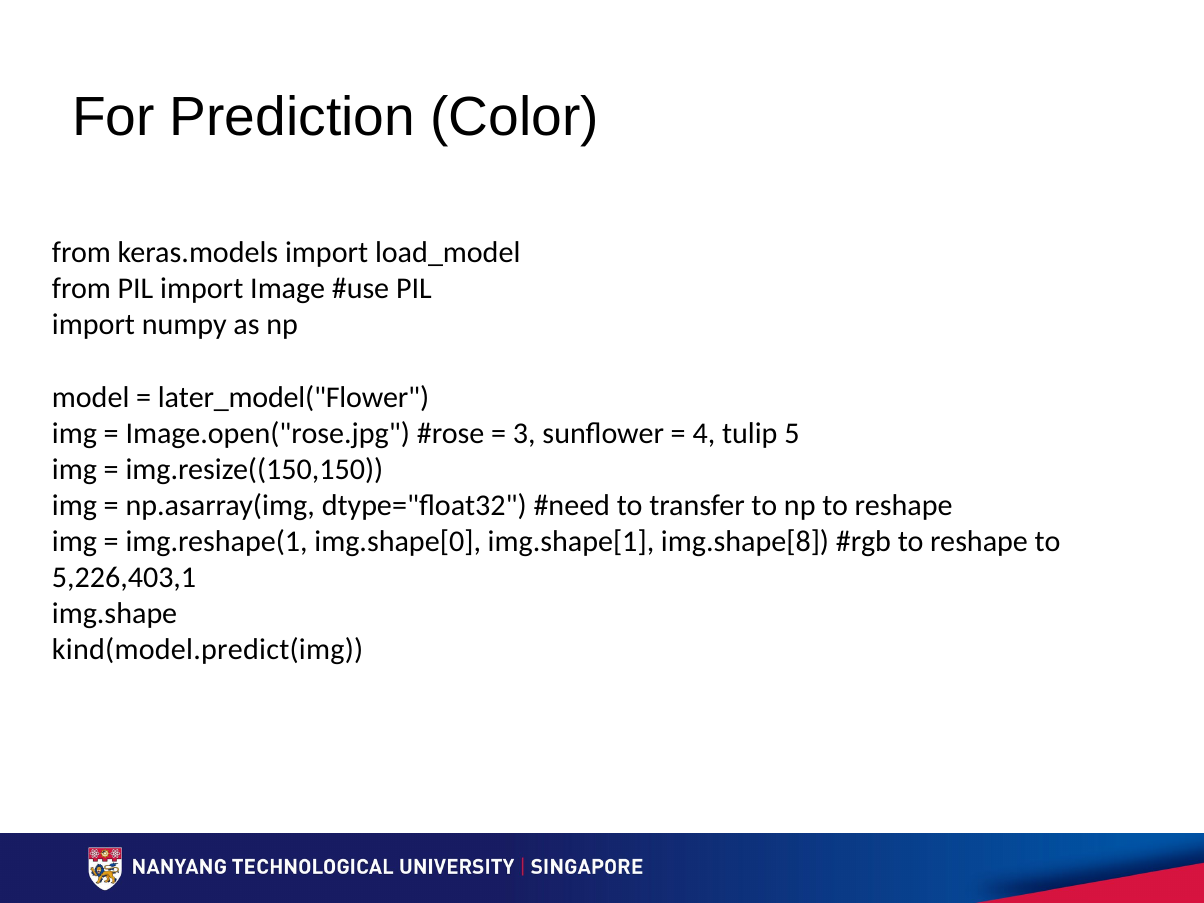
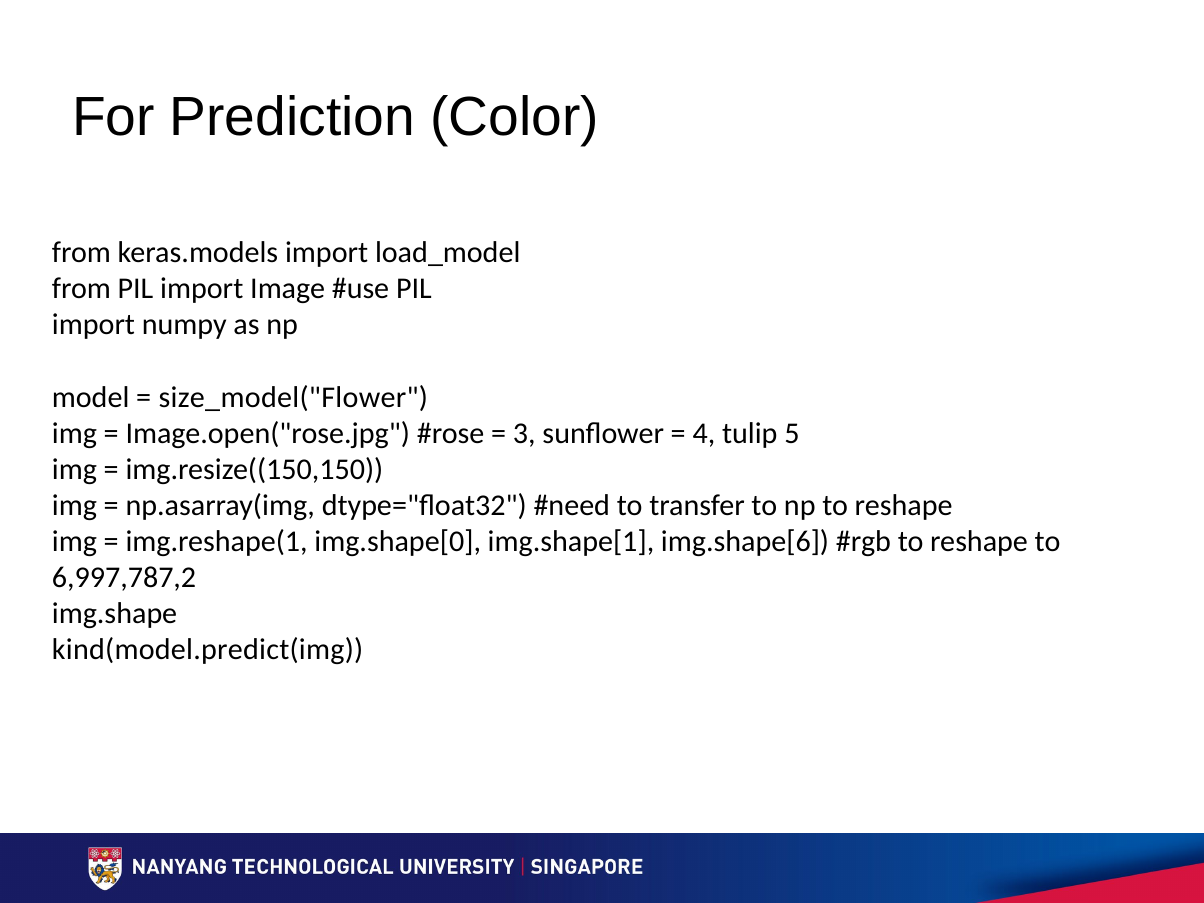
later_model("Flower: later_model("Flower -> size_model("Flower (293, 397)
img.shape[8: img.shape[8 -> img.shape[6 (745, 542)
5,226,403,1: 5,226,403,1 -> 6,997,787,2 (124, 578)
